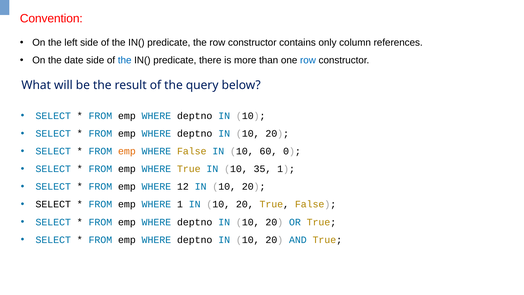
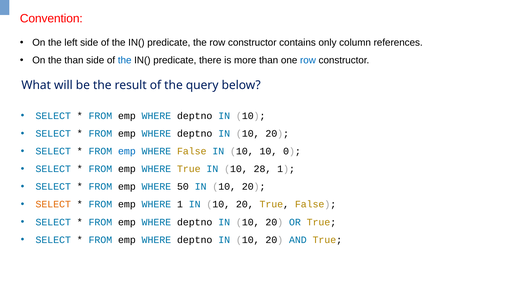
the date: date -> than (74, 60)
emp colour: orange -> blue (127, 151)
10 60: 60 -> 10 (268, 151)
35: 35 -> 28 (262, 169)
12: 12 -> 50 (183, 187)
SELECT colour: black -> orange (53, 204)
